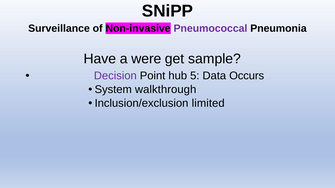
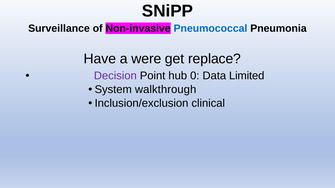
Pneumococcal colour: purple -> blue (210, 28)
sample: sample -> replace (215, 59)
5: 5 -> 0 (195, 76)
Occurs: Occurs -> Limited (247, 76)
limited: limited -> clinical (208, 104)
